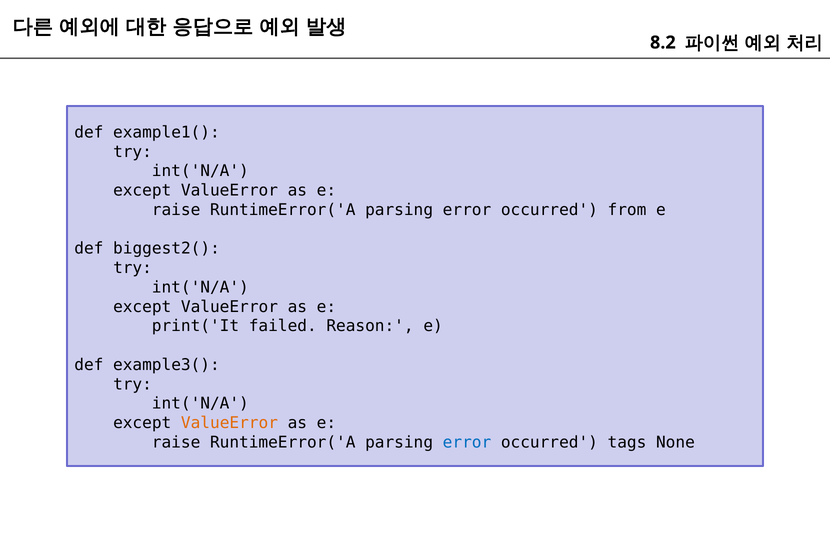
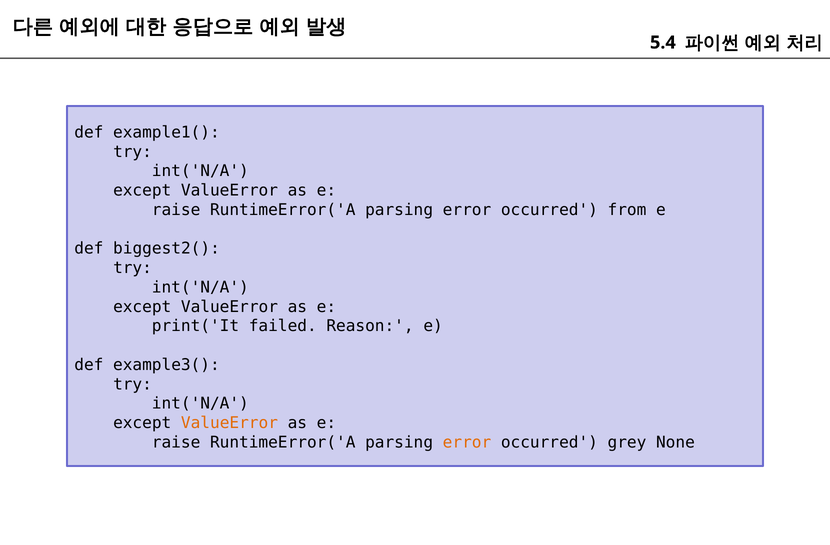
8.2: 8.2 -> 5.4 (663, 43)
error colour: blue -> orange (467, 442)
tags: tags -> grey (627, 442)
